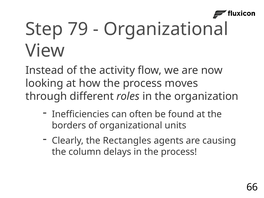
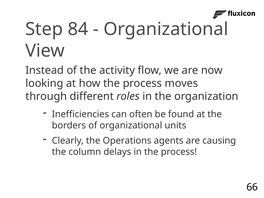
79: 79 -> 84 (78, 29)
Rectangles: Rectangles -> Operations (127, 141)
